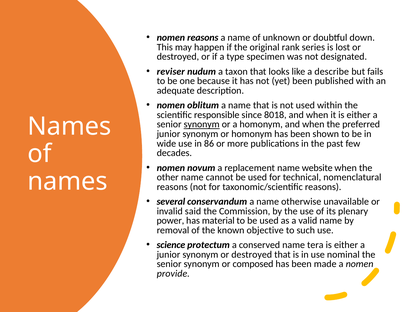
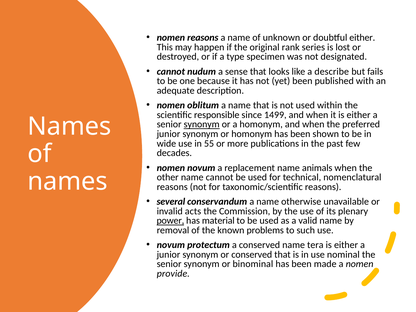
doubtful down: down -> either (362, 38)
reviser: reviser -> cannot (171, 71)
taxon: taxon -> sense (236, 71)
8018: 8018 -> 1499 (275, 115)
86: 86 -> 55 (209, 143)
website: website -> animals (317, 168)
said: said -> acts (193, 211)
power underline: none -> present (170, 221)
objective: objective -> problems (265, 230)
science: science -> novum (171, 245)
synonym or destroyed: destroyed -> conserved (252, 255)
composed: composed -> binominal (253, 264)
